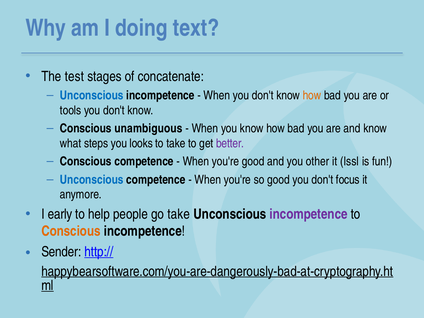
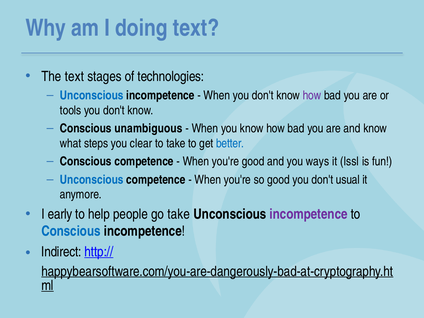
The test: test -> text (74, 76)
concatenate: concatenate -> technologies (171, 76)
how colour: orange -> purple (312, 96)
looks: looks -> clear (141, 143)
better colour: purple -> blue (230, 143)
other: other -> ways (318, 161)
focus: focus -> usual (348, 180)
Conscious colour: orange -> blue (71, 231)
Sender: Sender -> Indirect (61, 252)
